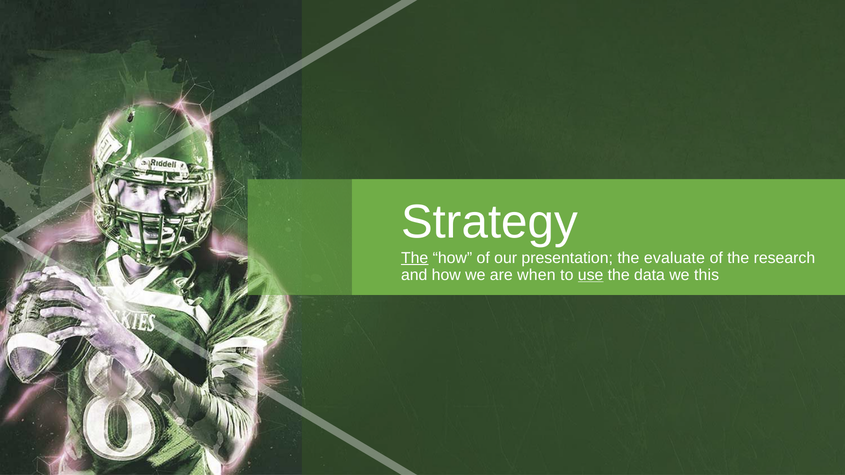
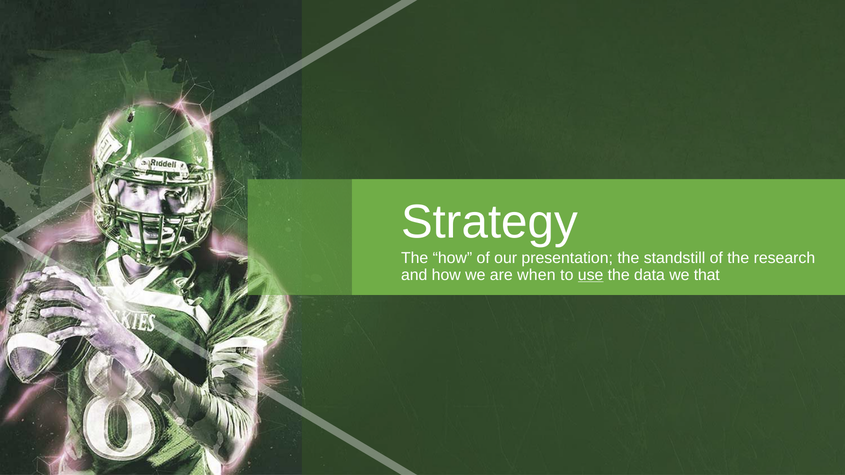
The underline: present -> none (415, 258)
evaluate: evaluate -> standstill (675, 258)
this: this -> that (707, 275)
